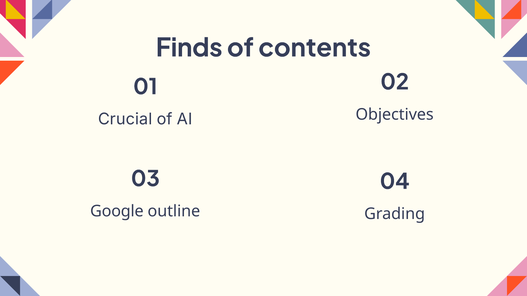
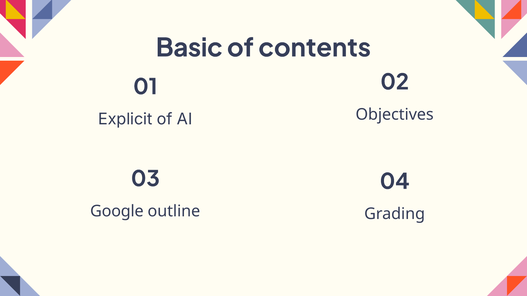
Finds: Finds -> Basic (189, 48)
Crucial: Crucial -> Explicit (125, 119)
